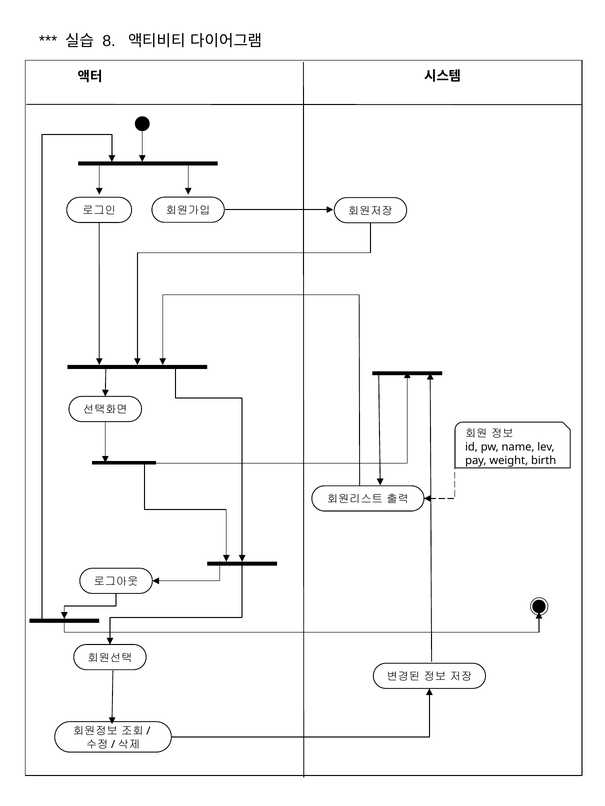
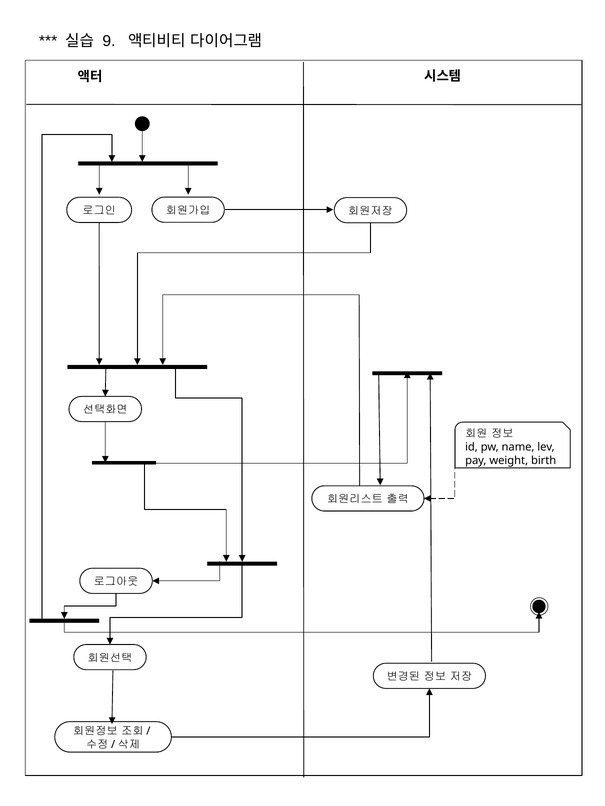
8: 8 -> 9 (109, 41)
